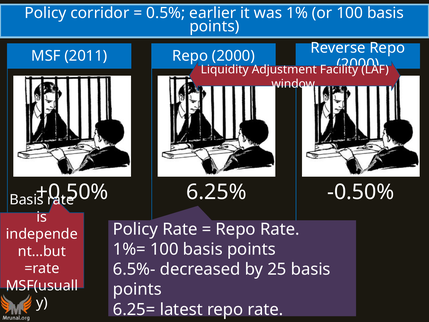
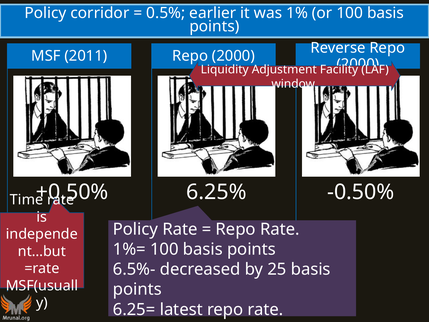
Basis: Basis -> Time (27, 200)
